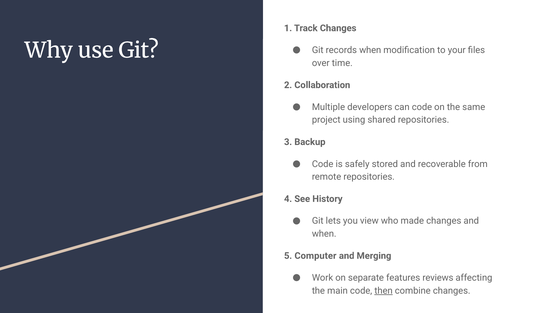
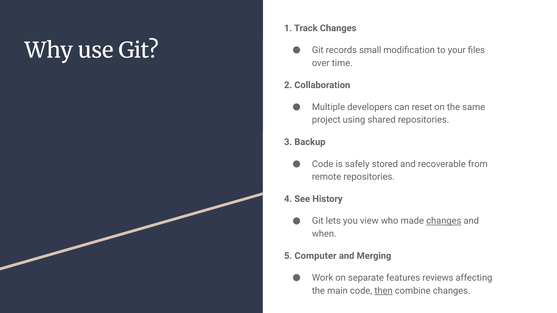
records when: when -> small (370, 50)
can code: code -> reset (422, 107)
changes underline: none -> present (444, 221)
